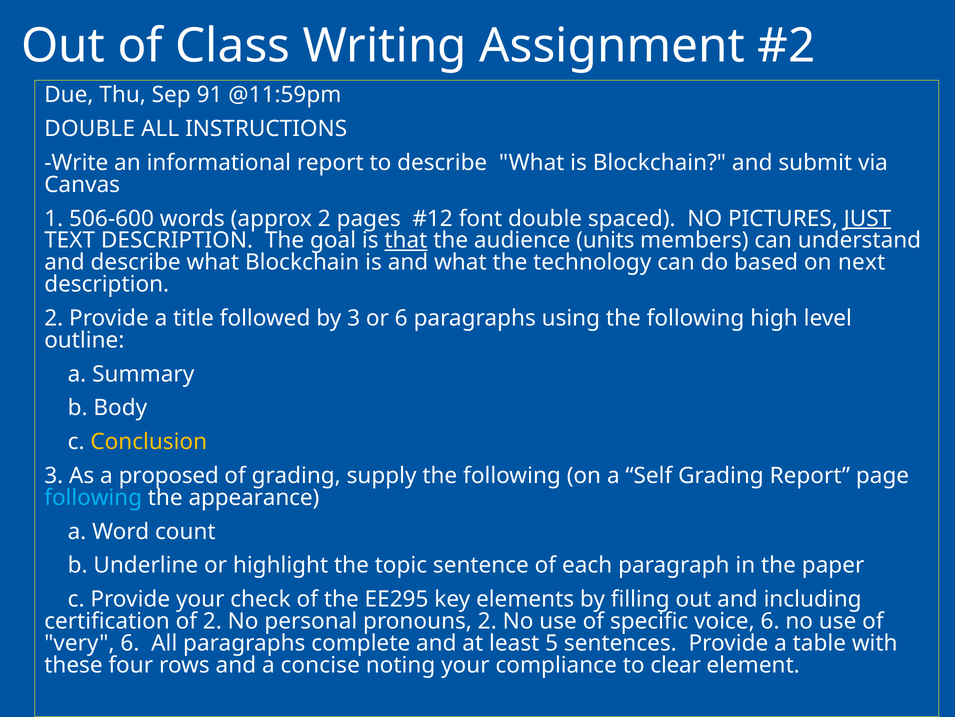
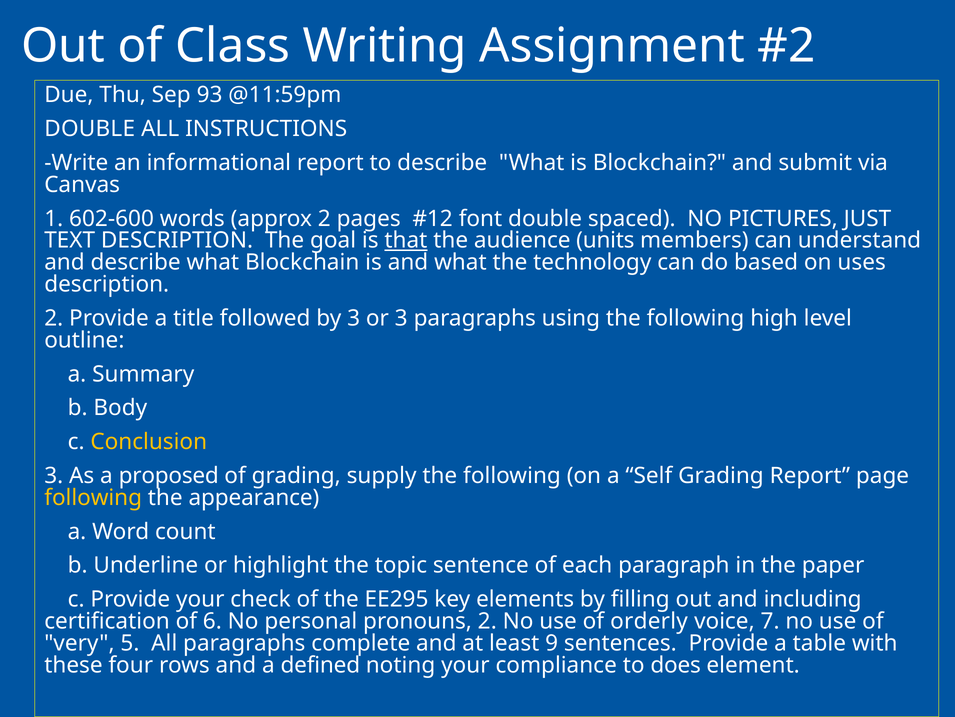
91: 91 -> 93 (210, 95)
506-600: 506-600 -> 602-600 (112, 218)
JUST underline: present -> none (867, 218)
next: next -> uses (862, 262)
or 6: 6 -> 3 (401, 318)
following colour: light blue -> yellow (93, 497)
of 2: 2 -> 6 (212, 621)
specific: specific -> orderly (649, 621)
voice 6: 6 -> 7 (770, 621)
very 6: 6 -> 5 (130, 643)
5: 5 -> 9 (552, 643)
concise: concise -> defined (320, 664)
clear: clear -> does (676, 664)
